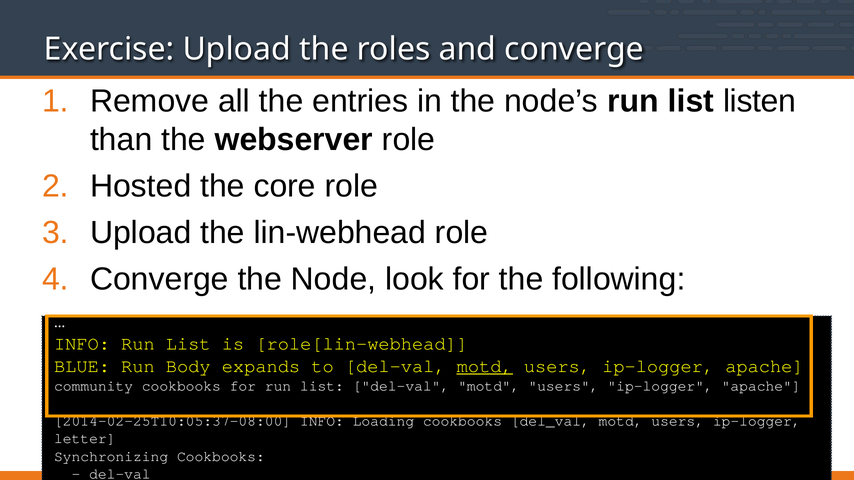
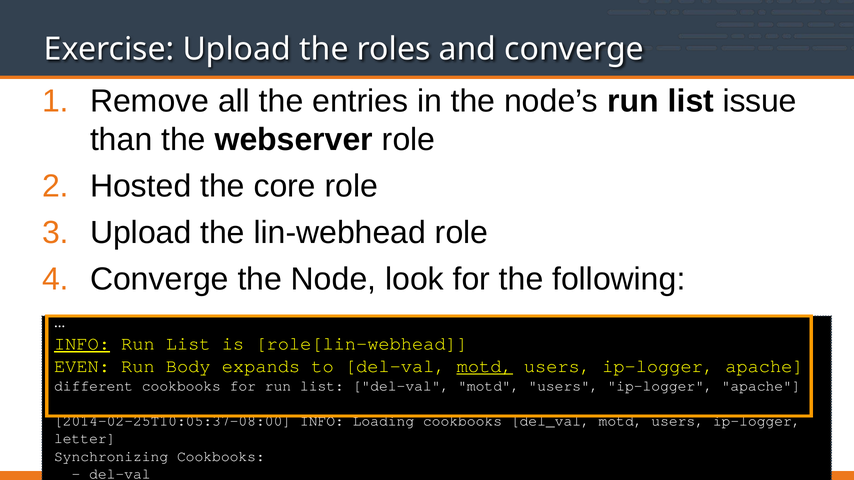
listen: listen -> issue (760, 101)
INFO underline: none -> present (82, 344)
BLUE: BLUE -> EVEN (82, 366)
community: community -> different (94, 386)
